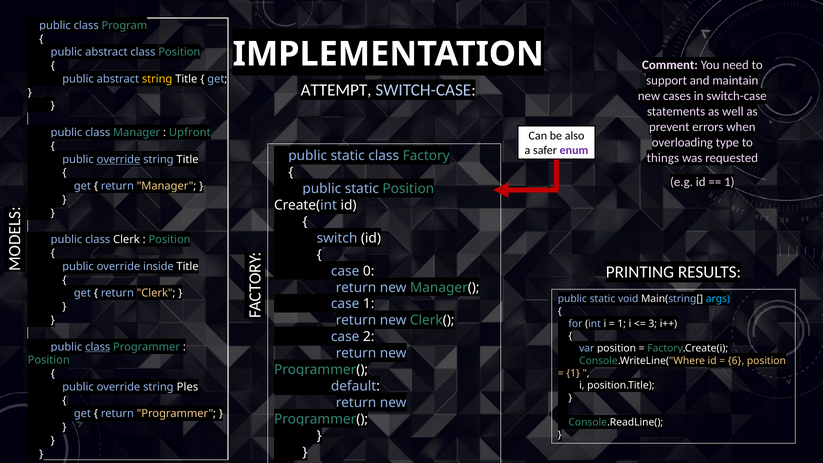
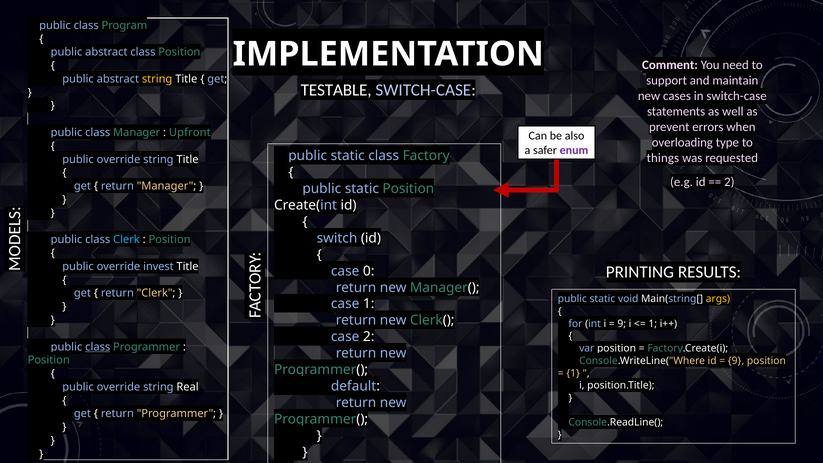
ATTEMPT: ATTEMPT -> TESTABLE (336, 90)
override underline: present -> none (119, 159)
1: 1 -> 2 (729, 182)
Clerk colour: white -> light blue (126, 240)
inside: inside -> invest (158, 266)
args colour: light blue -> yellow (718, 299)
1: 1 -> 9 (622, 324)
3: 3 -> 1 (653, 324)
6: 6 -> 9 (736, 361)
Ples: Ples -> Real (188, 387)
